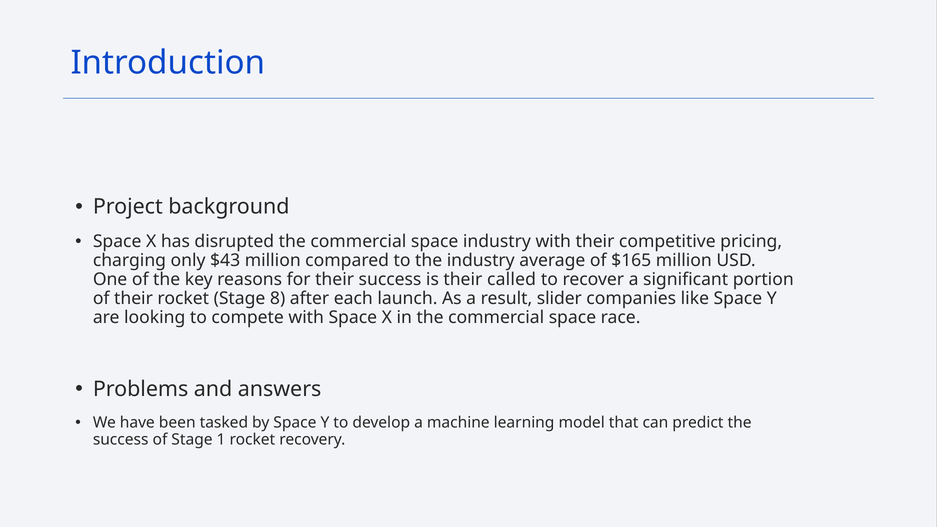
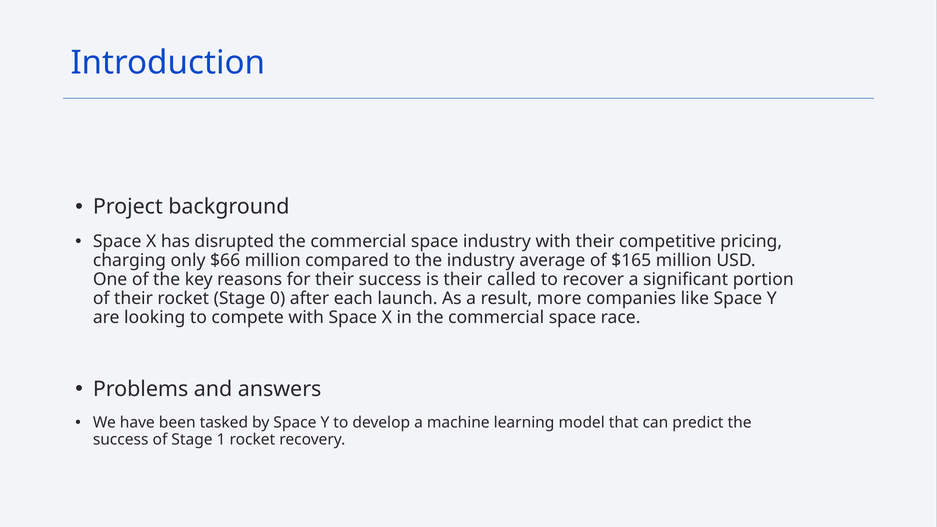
$43: $43 -> $66 (225, 261)
8: 8 -> 0 (278, 298)
slider: slider -> more (559, 298)
